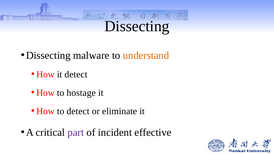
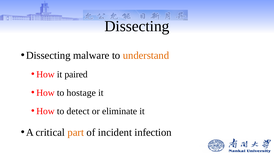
it detect: detect -> paired (76, 74)
part colour: purple -> orange (76, 132)
effective: effective -> infection (153, 132)
